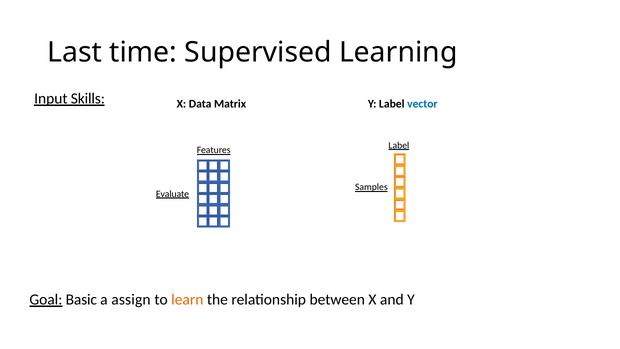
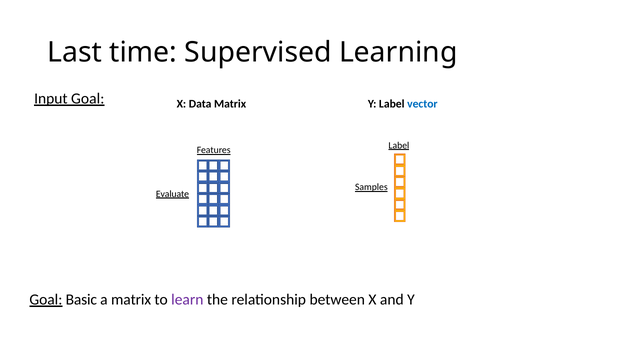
Input Skills: Skills -> Goal (88, 99)
a assign: assign -> matrix (131, 300)
learn colour: orange -> purple (187, 300)
